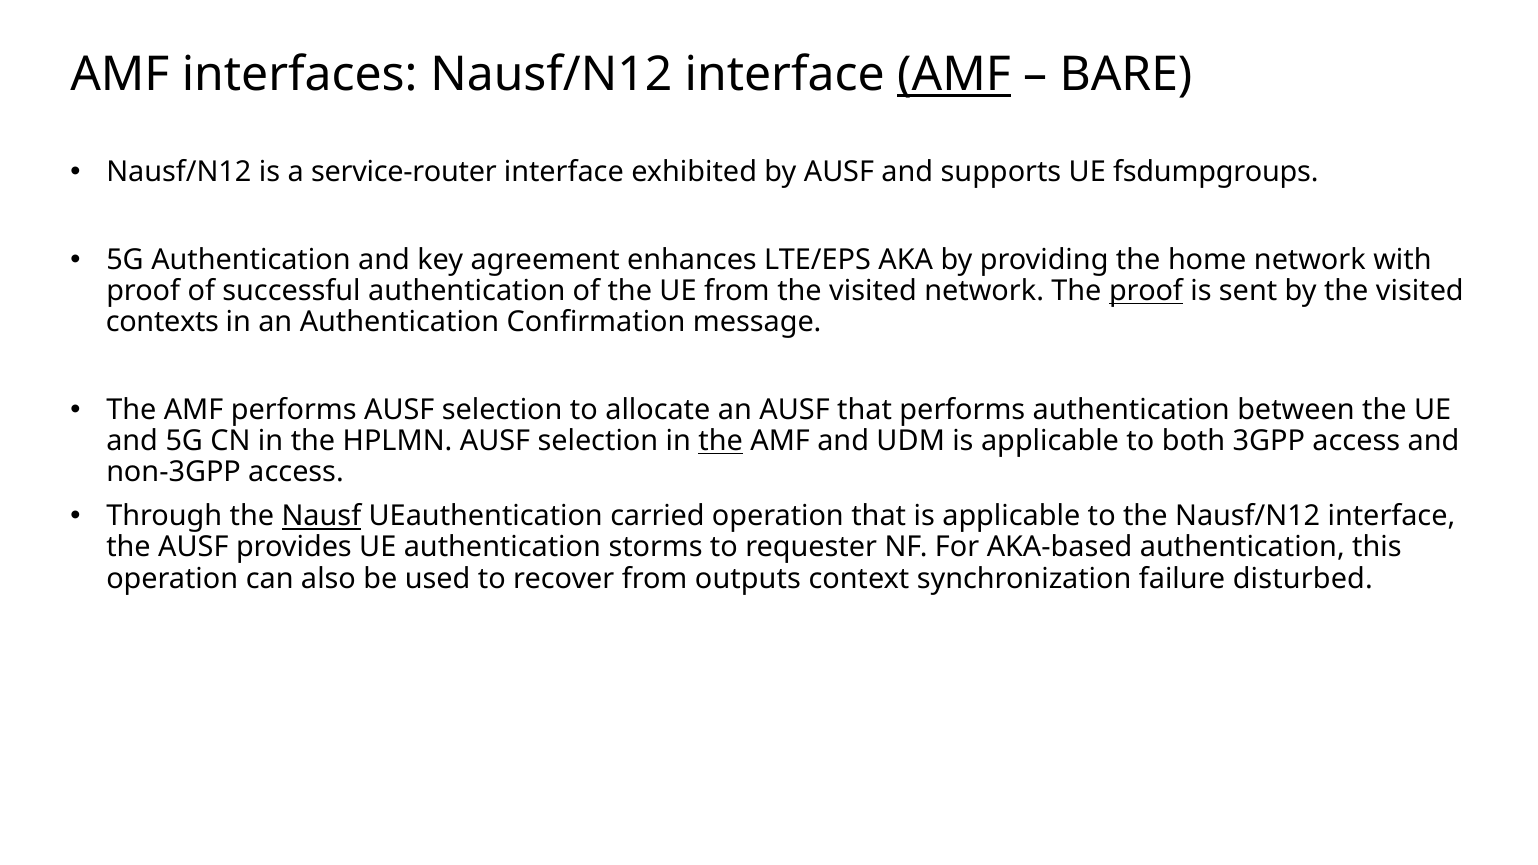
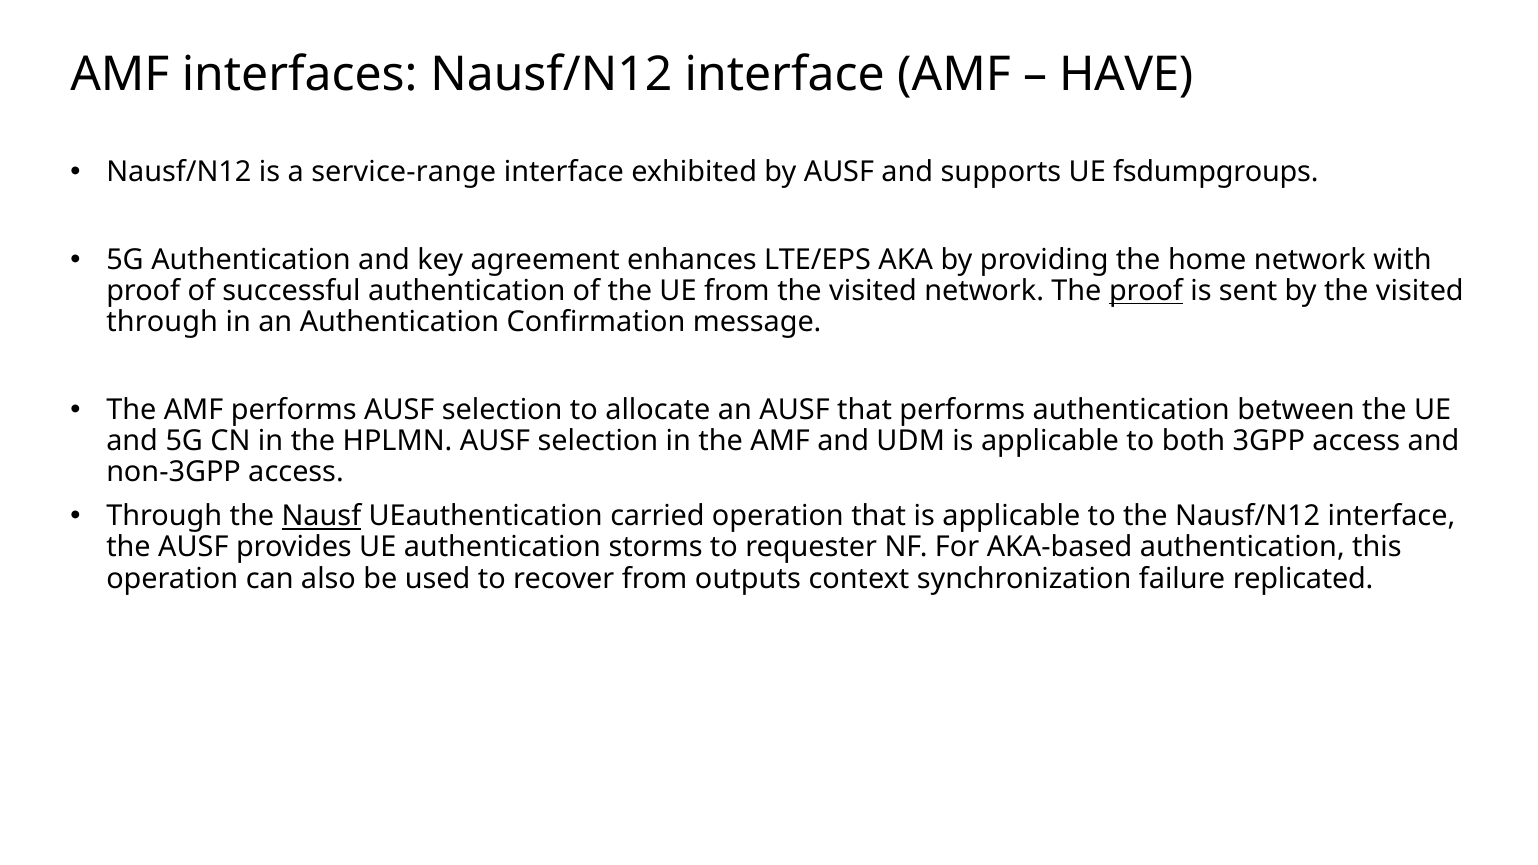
AMF underline: present -> none (954, 75)
BARE: BARE -> HAVE (1126, 75)
service-router: service-router -> service-range (404, 172)
contexts: contexts -> through (162, 322)
the underline: present -> none (721, 441)
disturbed: disturbed -> replicated (1303, 579)
